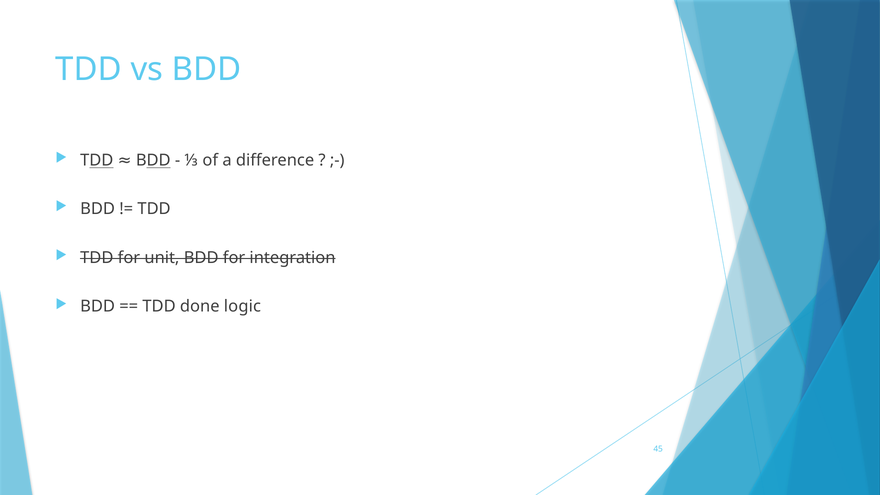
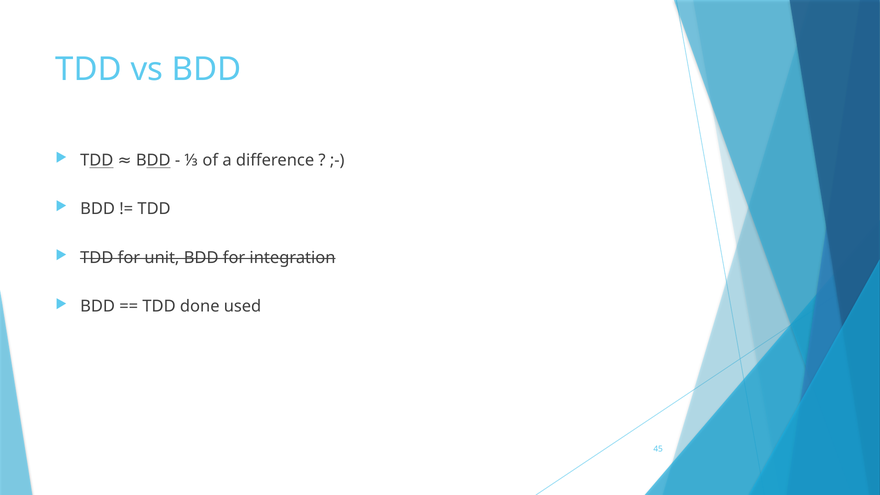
logic: logic -> used (243, 307)
